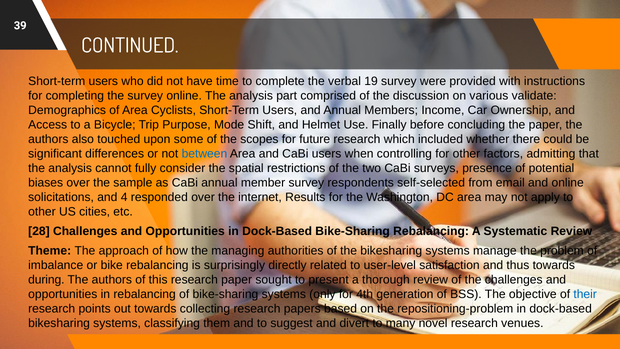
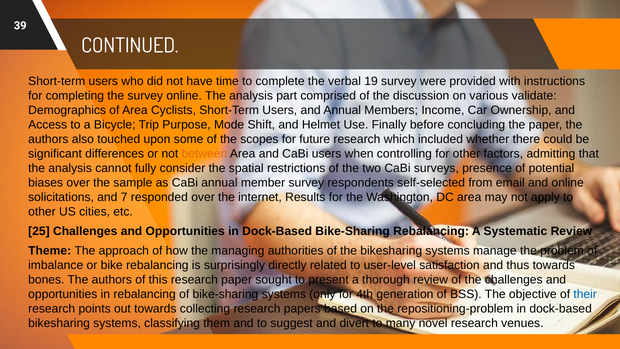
between colour: blue -> orange (204, 154)
4: 4 -> 7 (124, 197)
28: 28 -> 25 (39, 231)
during: during -> bones (46, 280)
